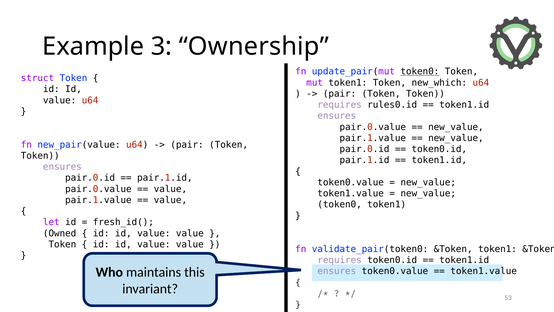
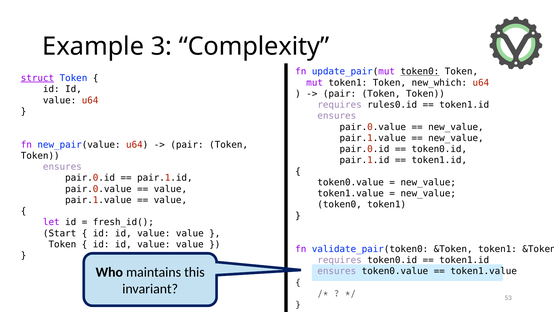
Ownership: Ownership -> Complexity (254, 47)
struct underline: none -> present (37, 78)
Owned: Owned -> Start (60, 233)
